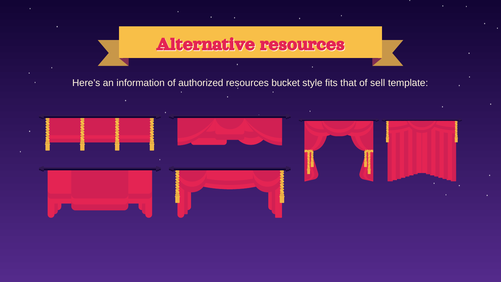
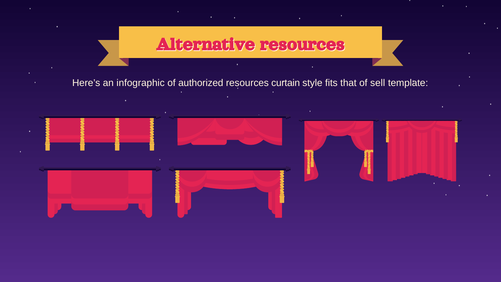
information: information -> infographic (141, 83)
bucket: bucket -> curtain (286, 83)
